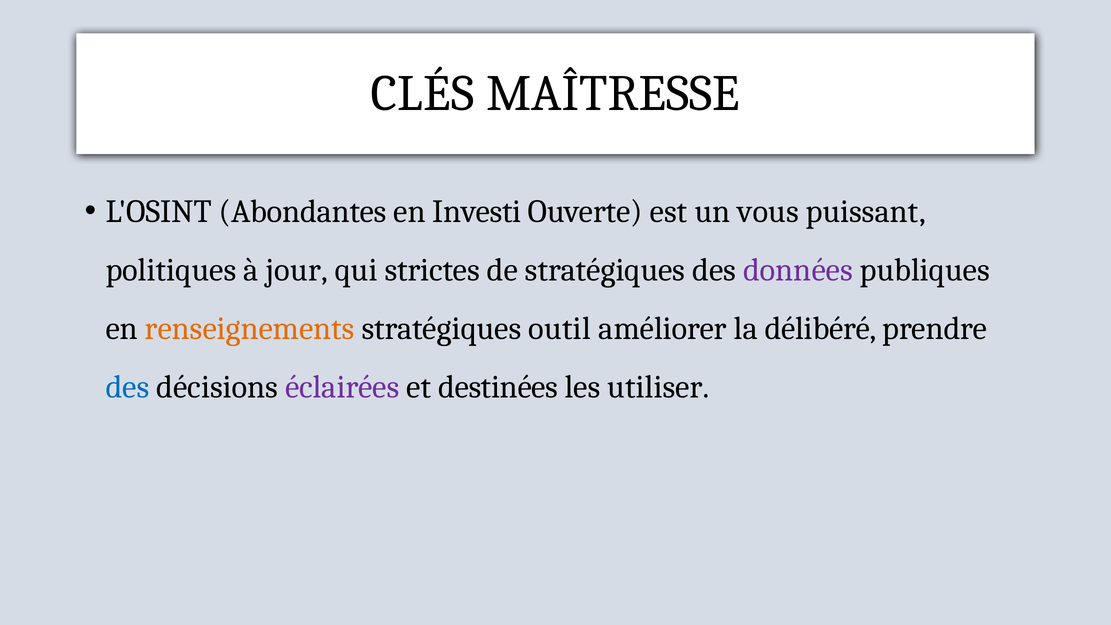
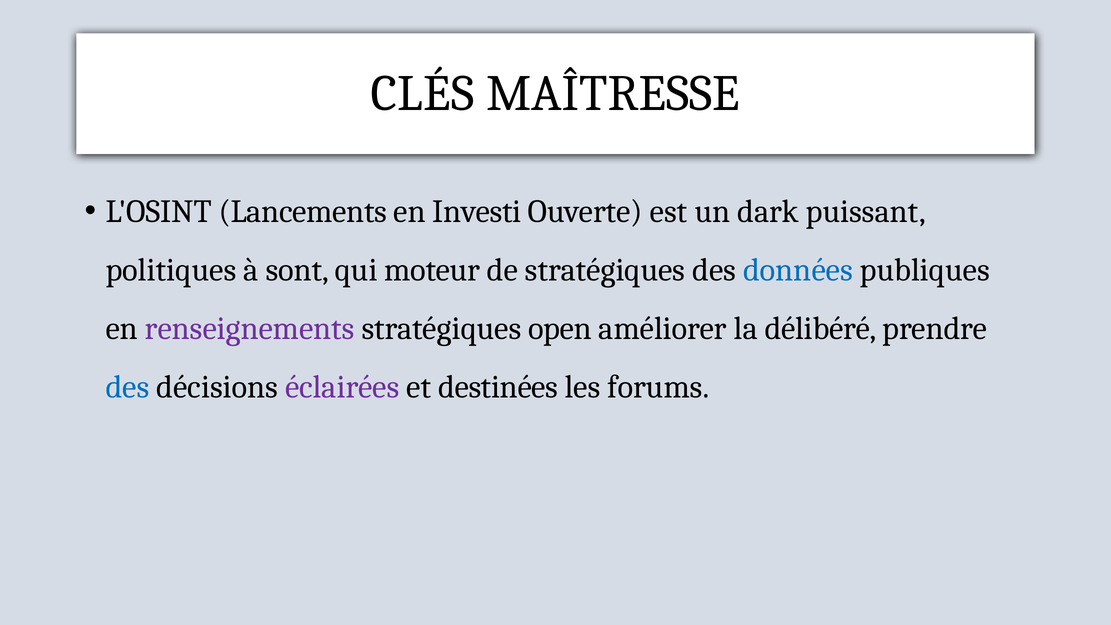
Abondantes: Abondantes -> Lancements (303, 212)
vous: vous -> dark (768, 212)
jour: jour -> sont (297, 270)
strictes: strictes -> moteur (432, 270)
données colour: purple -> blue (798, 270)
renseignements colour: orange -> purple (250, 328)
outil: outil -> open (560, 328)
utiliser: utiliser -> forums (658, 387)
